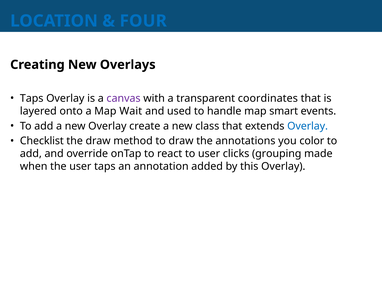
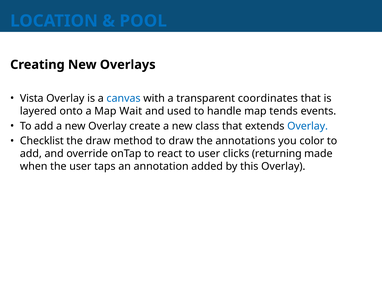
FOUR: FOUR -> POOL (143, 21)
Taps: Taps -> Vista (32, 98)
canvas colour: purple -> blue (124, 98)
smart: smart -> tends (284, 111)
grouping: grouping -> returning (277, 153)
